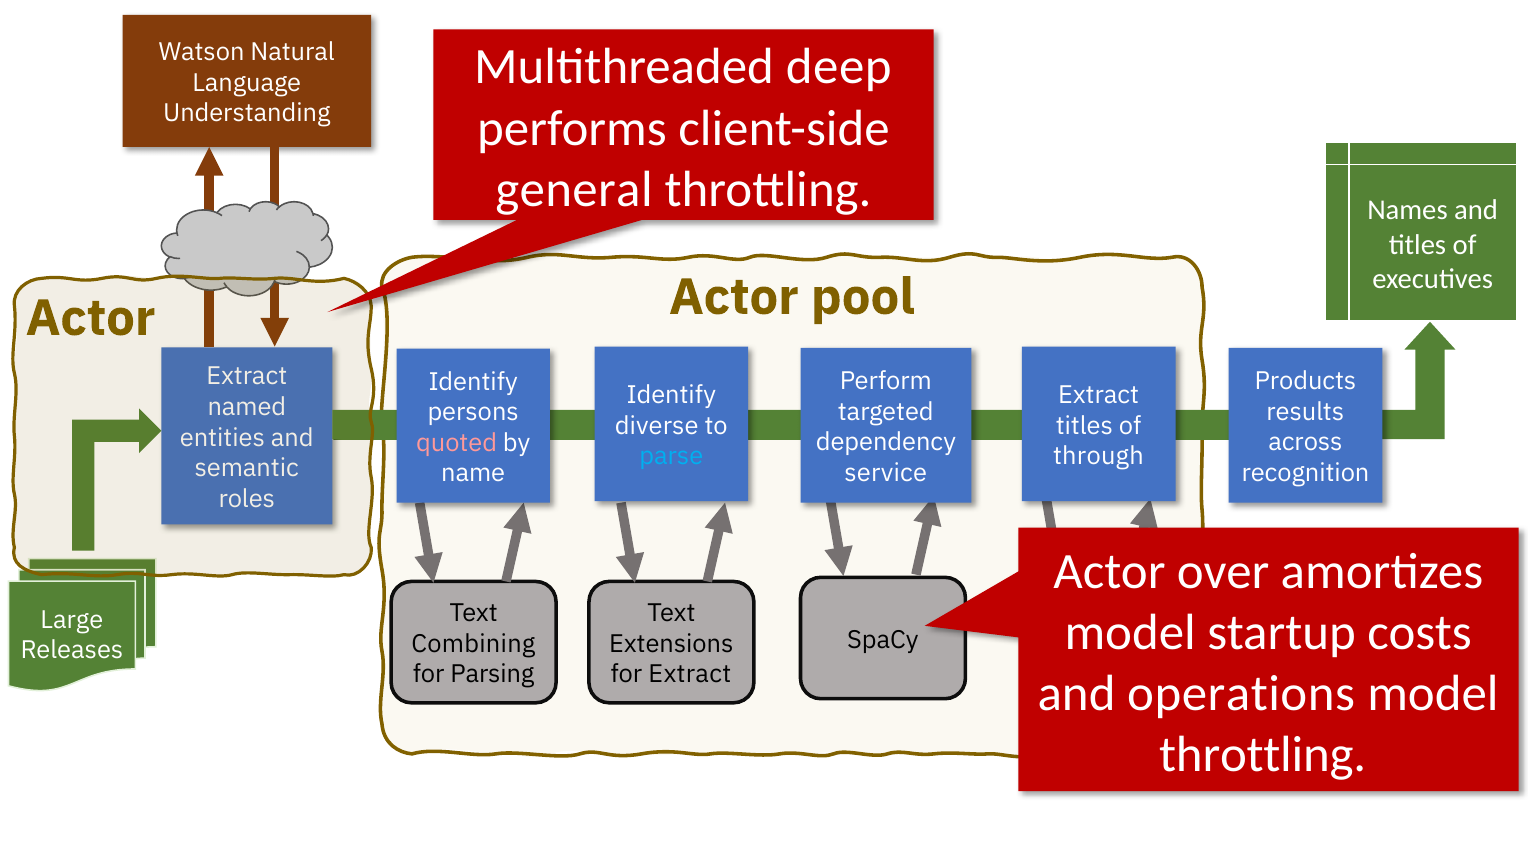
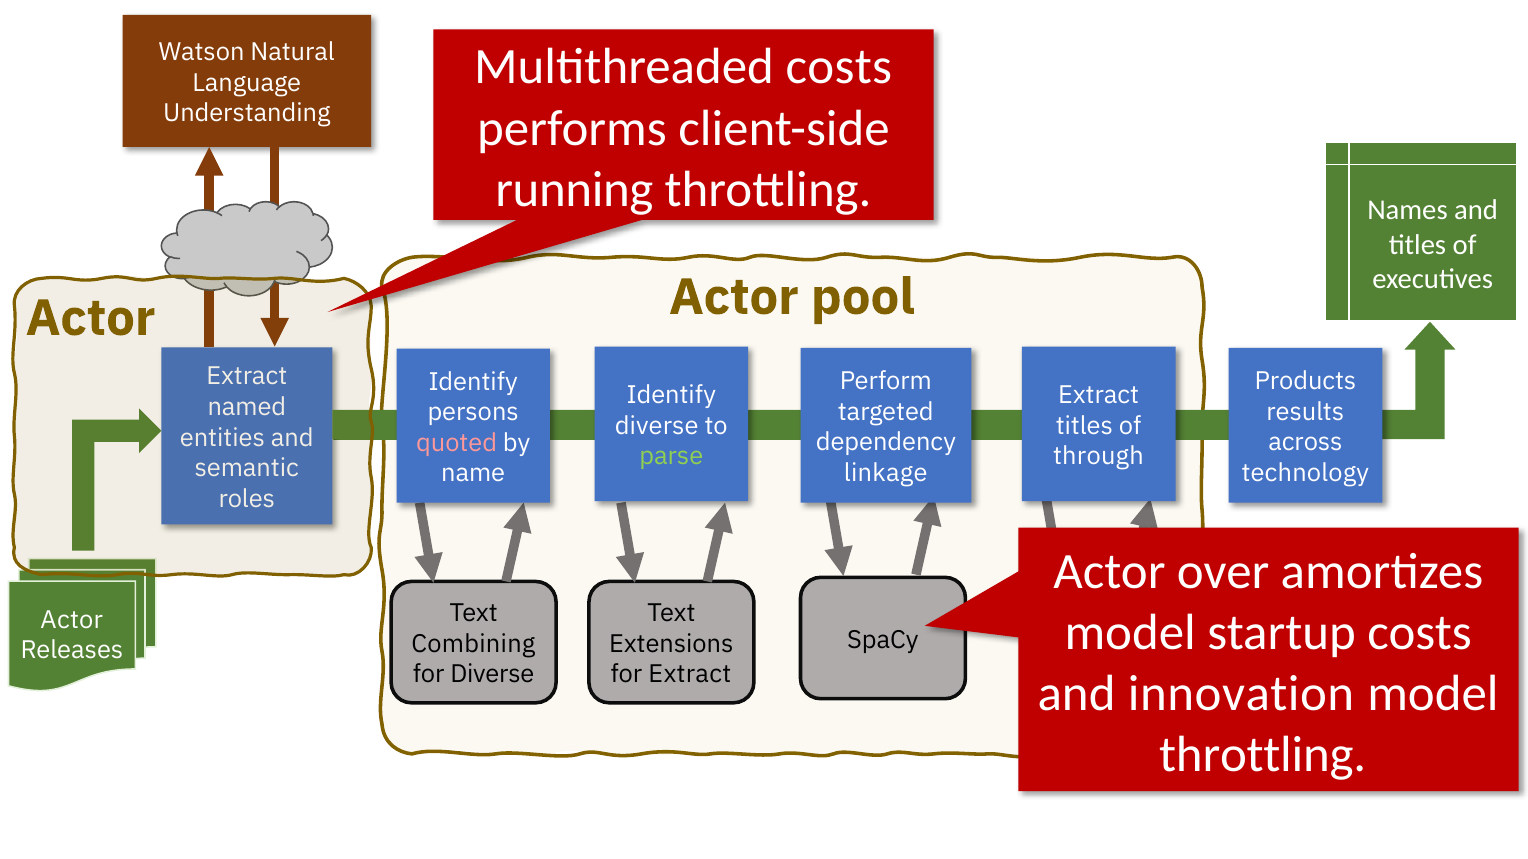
Multithreaded deep: deep -> costs (839, 67)
general: general -> running (574, 189)
parse colour: light blue -> light green (671, 456)
service: service -> linkage (886, 473)
recognition: recognition -> technology (1305, 473)
Large: Large -> Actor (72, 620)
for Parsing: Parsing -> Diverse (492, 675)
operations: operations -> innovation (1241, 694)
